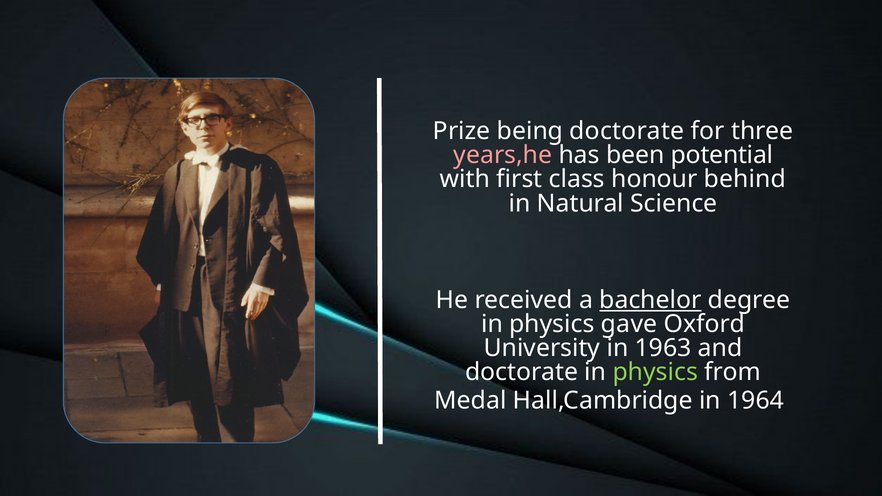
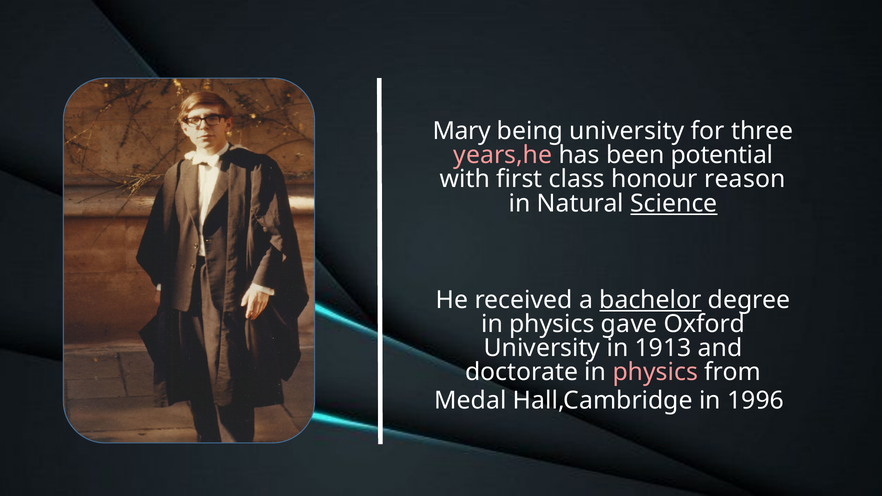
Prize: Prize -> Mary (462, 131)
being doctorate: doctorate -> university (627, 131)
behind: behind -> reason (745, 179)
Science underline: none -> present (674, 203)
1963: 1963 -> 1913 (663, 348)
physics colour: light green -> pink (655, 372)
1964: 1964 -> 1996 (756, 401)
